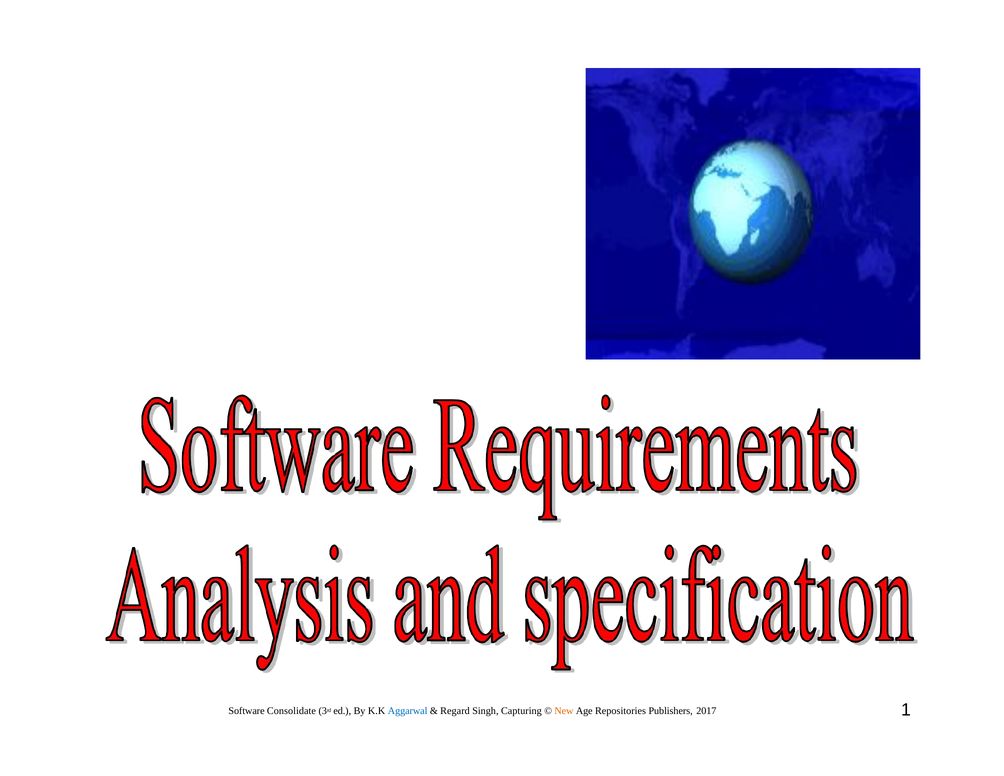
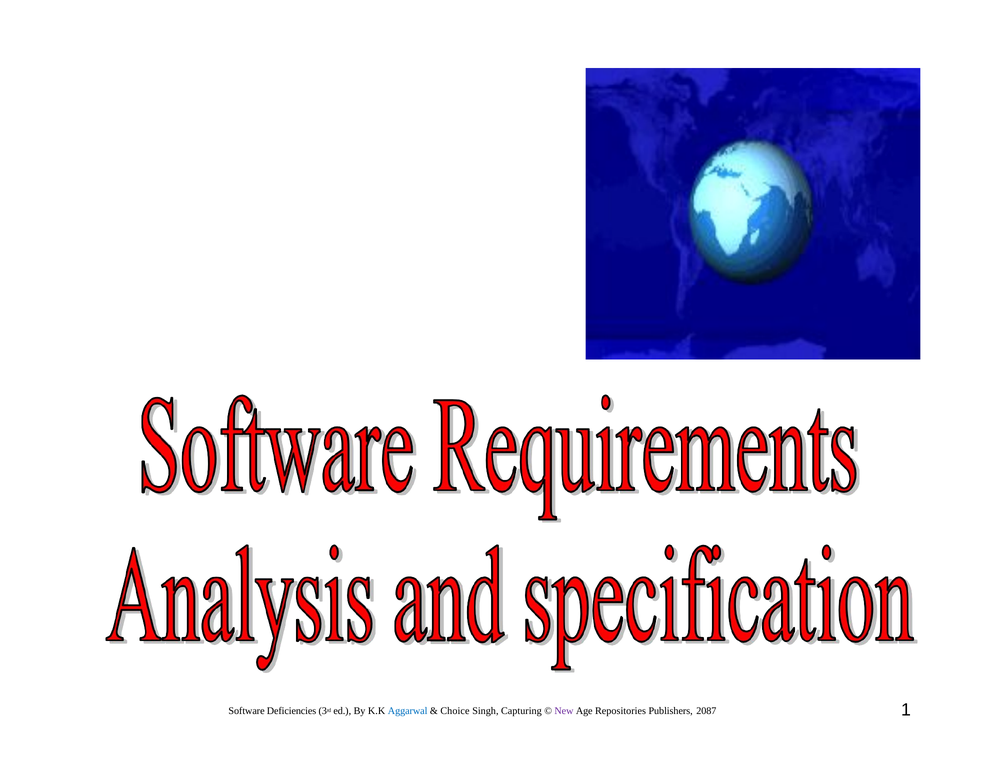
Consolidate: Consolidate -> Deficiencies (292, 711)
Regard: Regard -> Choice (455, 711)
New colour: orange -> purple (564, 711)
2017: 2017 -> 2087 (706, 711)
